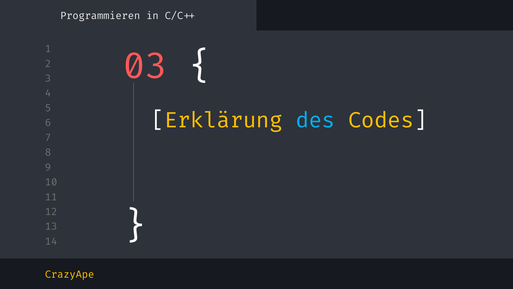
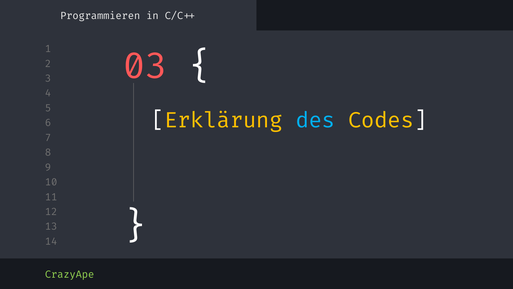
CrazyApe colour: yellow -> light green (70, 274)
